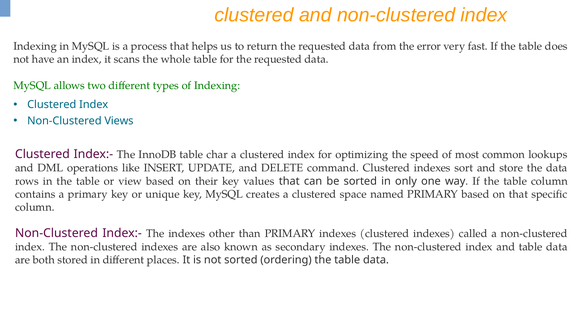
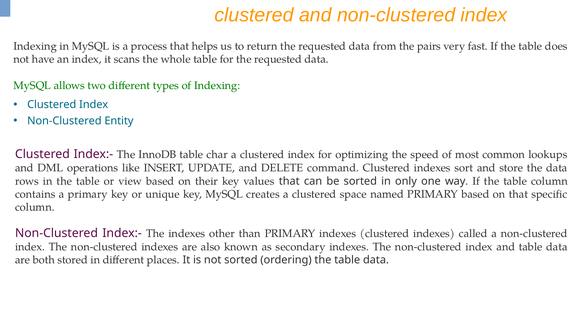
error: error -> pairs (429, 46)
Views: Views -> Entity (119, 121)
